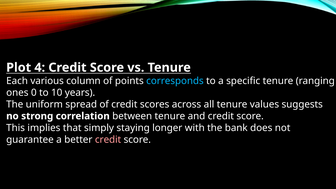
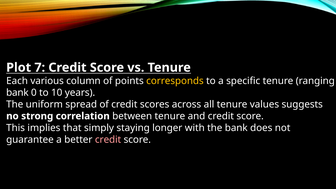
4: 4 -> 7 (40, 68)
corresponds colour: light blue -> yellow (175, 81)
ones: ones -> bank (17, 93)
